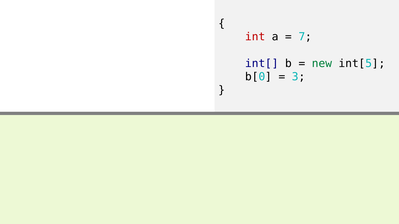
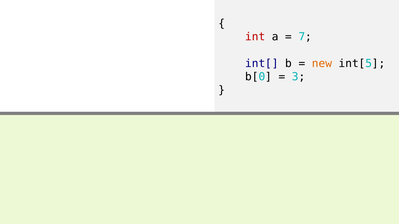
new colour: green -> orange (322, 64)
